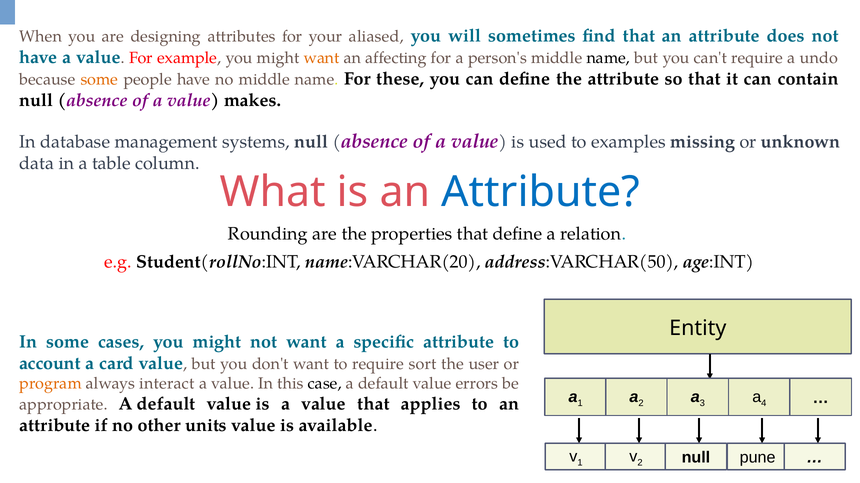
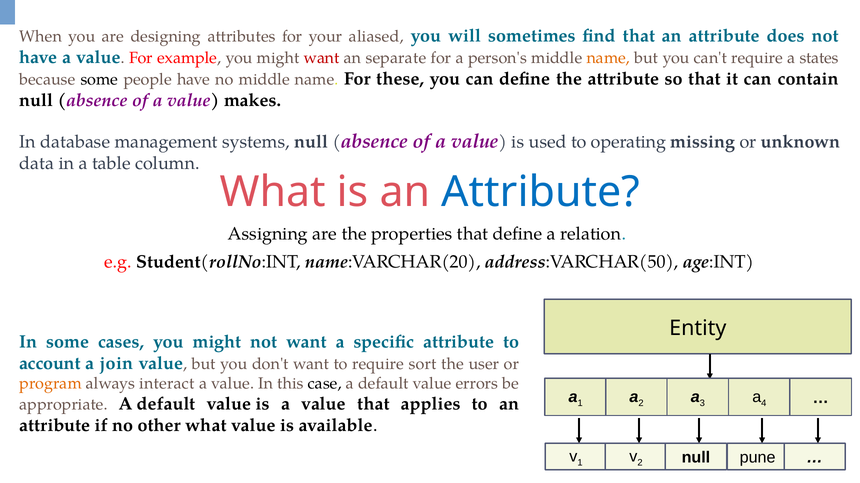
want colour: orange -> red (322, 58)
affecting: affecting -> separate (396, 58)
name colour: black -> orange (608, 58)
undo: undo -> states (819, 58)
some colour: orange -> black (99, 79)
examples: examples -> operating (629, 142)
Rounding: Rounding -> Assigning (268, 234)
card: card -> join (116, 364)
other units: units -> what (206, 426)
